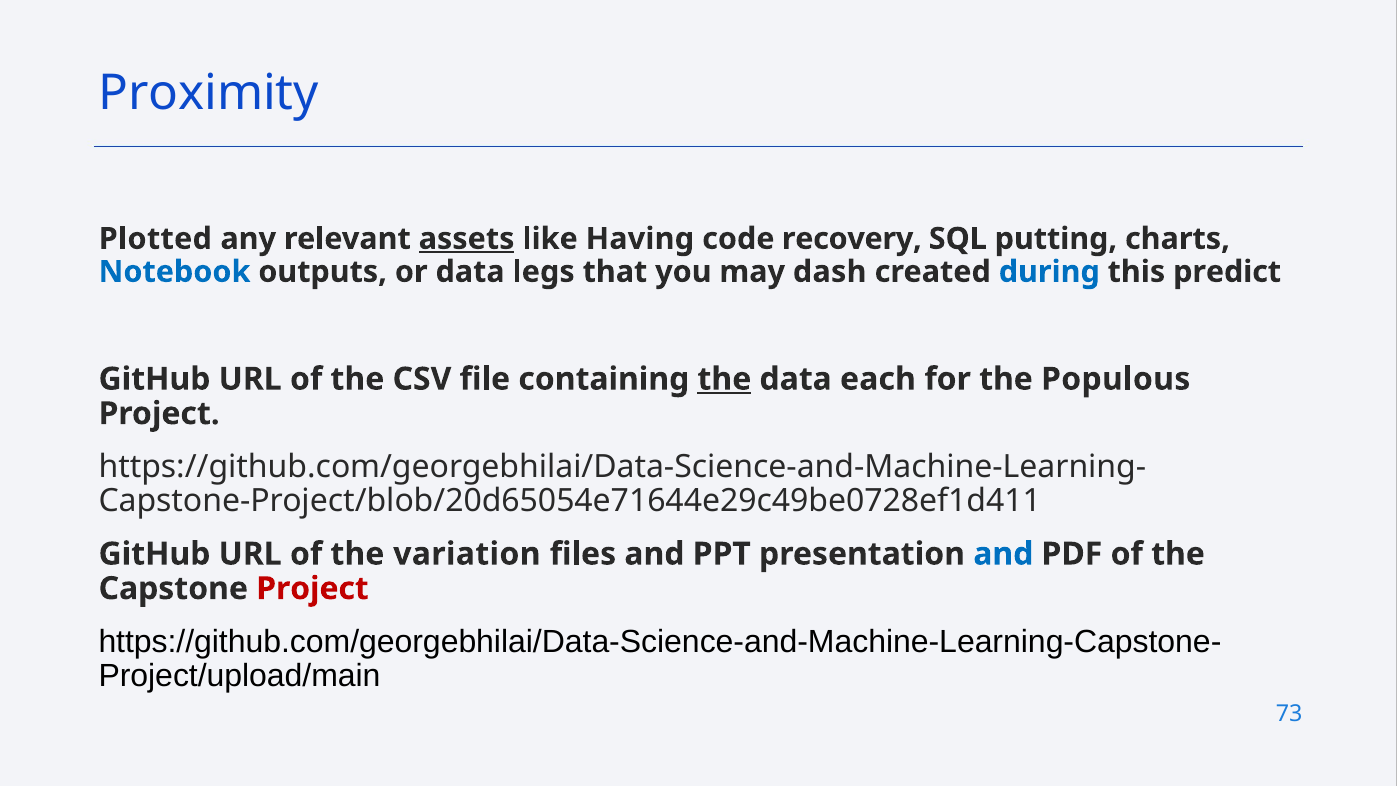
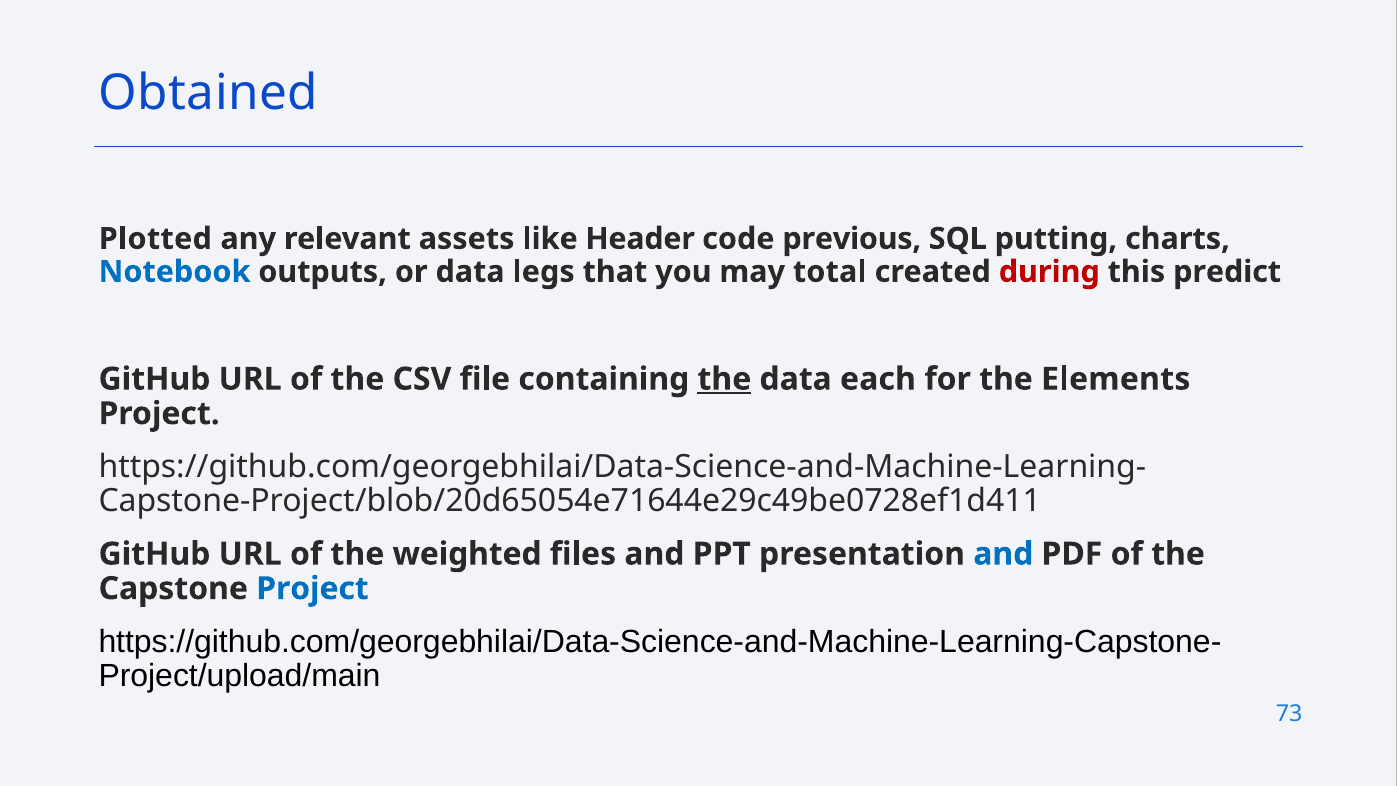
Proximity: Proximity -> Obtained (208, 93)
assets underline: present -> none (467, 239)
Having: Having -> Header (640, 239)
recovery: recovery -> previous (852, 239)
dash: dash -> total (830, 272)
during colour: blue -> red (1049, 272)
Populous: Populous -> Elements (1116, 379)
variation: variation -> weighted (467, 554)
Project colour: red -> blue (312, 588)
